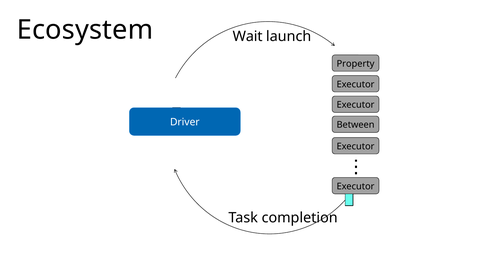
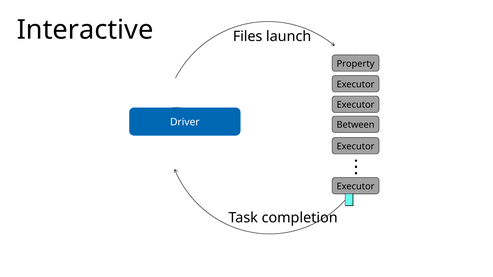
Ecosystem: Ecosystem -> Interactive (85, 30)
Wait: Wait -> Files (248, 37)
